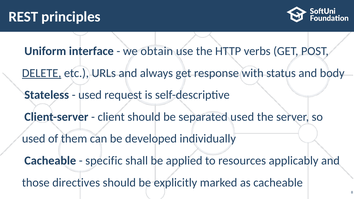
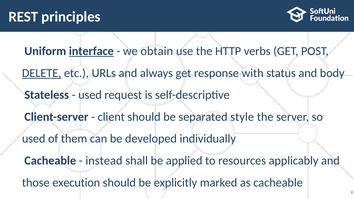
interface underline: none -> present (91, 51)
separated used: used -> style (242, 117)
specific: specific -> instead (104, 161)
directives: directives -> execution (76, 183)
